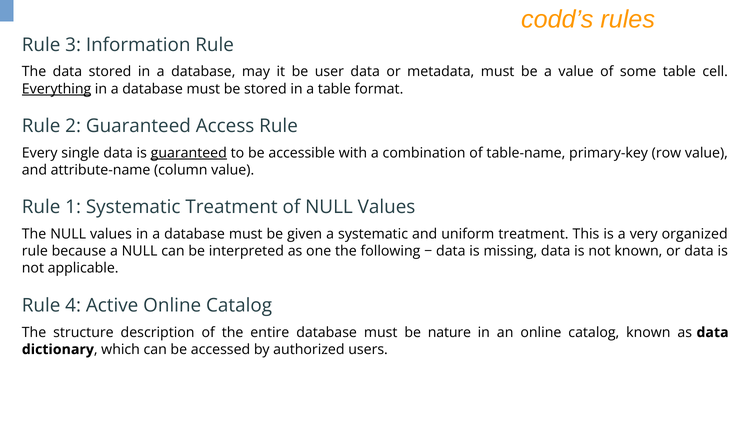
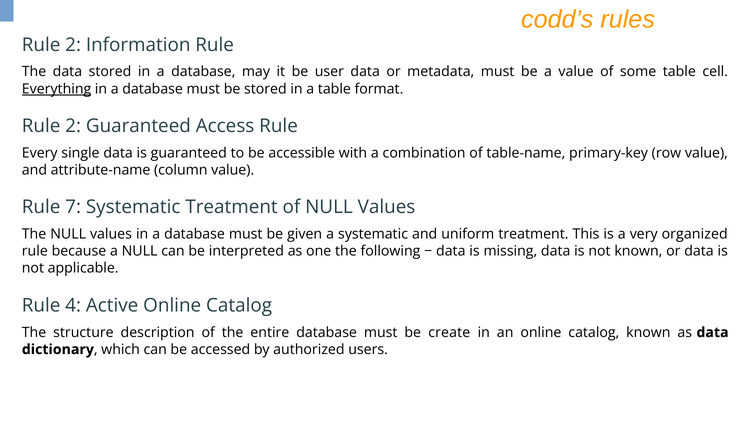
3: 3 -> 2 (73, 45)
guaranteed underline: present -> none (189, 153)
1: 1 -> 7 (73, 207)
nature: nature -> create (449, 332)
